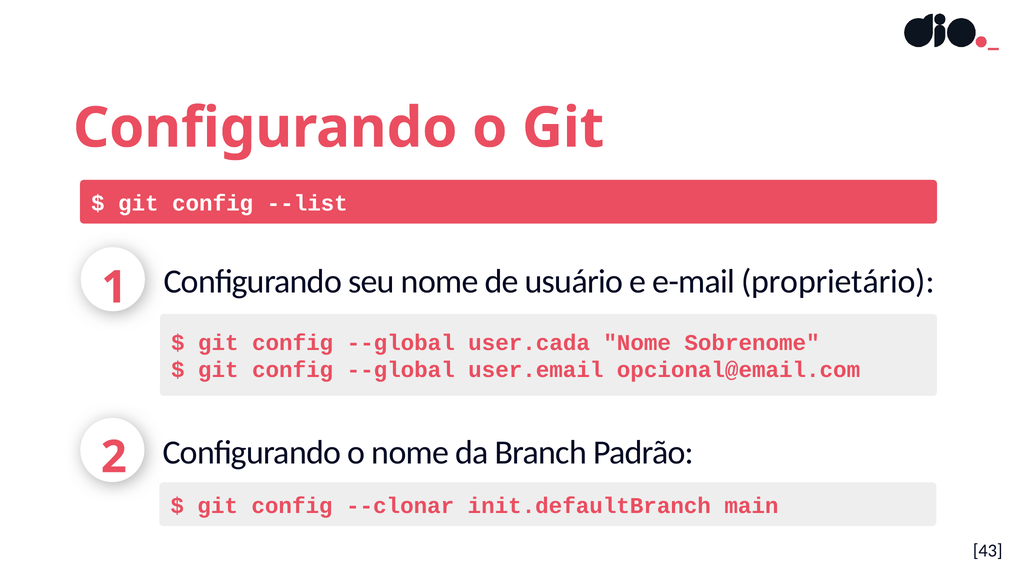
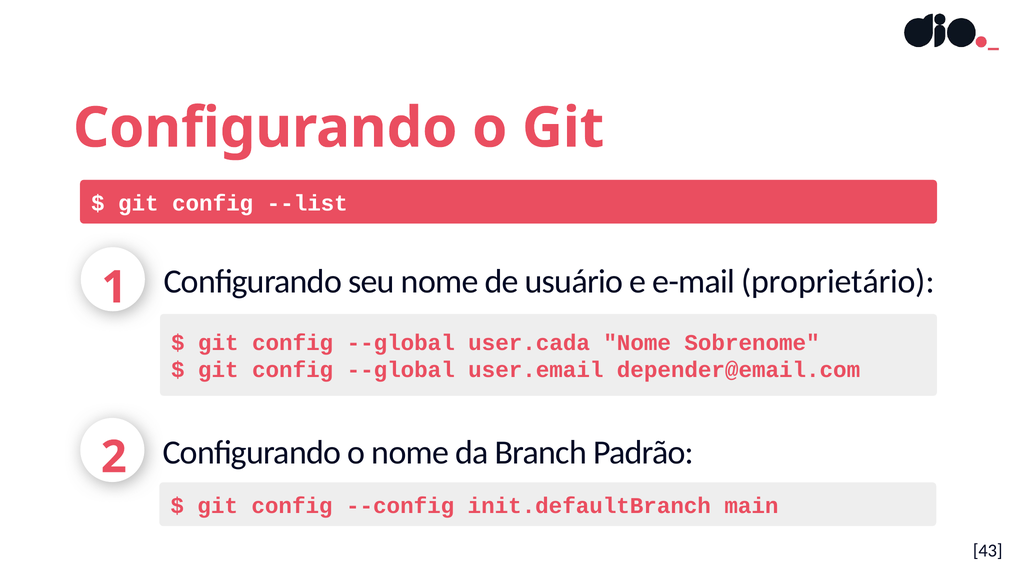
opcional@email.com: opcional@email.com -> depender@email.com (739, 370)
--clonar: --clonar -> --config (400, 506)
